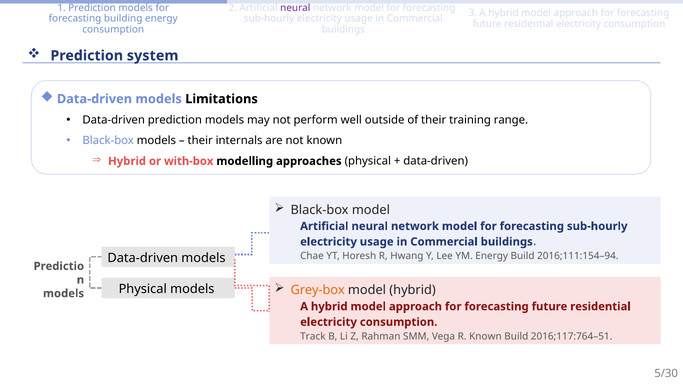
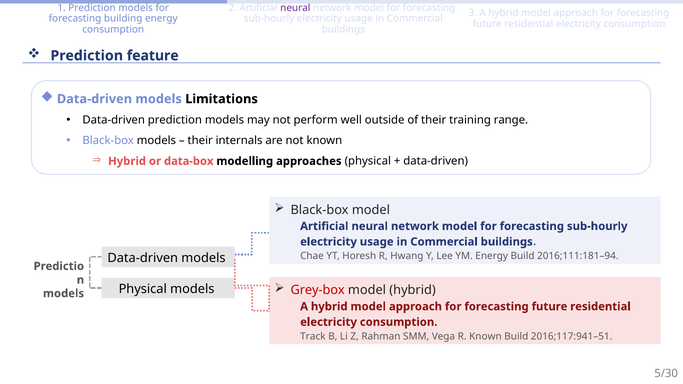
system: system -> feature (153, 56)
with-box: with-box -> data-box (189, 161)
2016;111:154–94: 2016;111:154–94 -> 2016;111:181–94 (578, 256)
Grey-box colour: orange -> red (318, 290)
2016;117:764–51: 2016;117:764–51 -> 2016;117:941–51 (572, 337)
